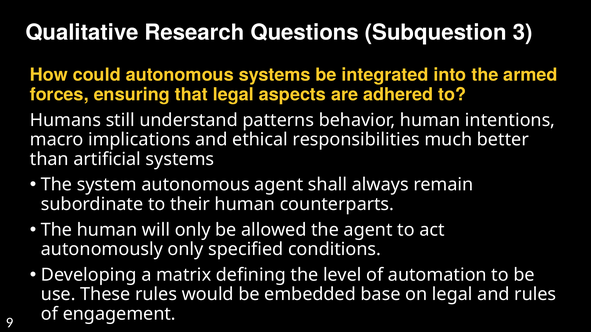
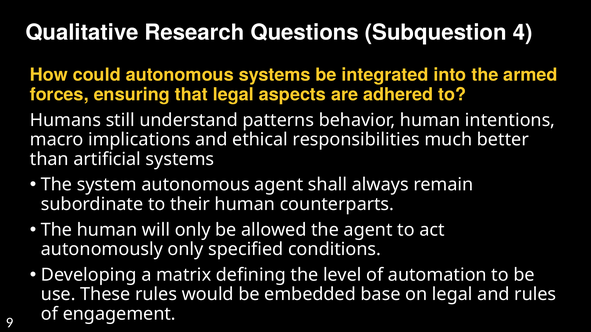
3: 3 -> 4 (523, 33)
